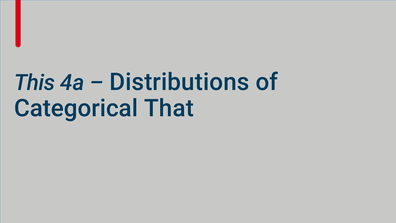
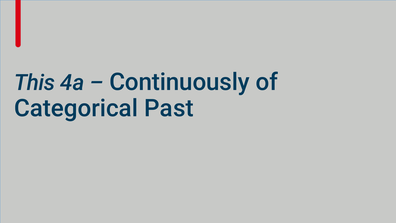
Distributions: Distributions -> Continuously (179, 82)
That: That -> Past (169, 108)
